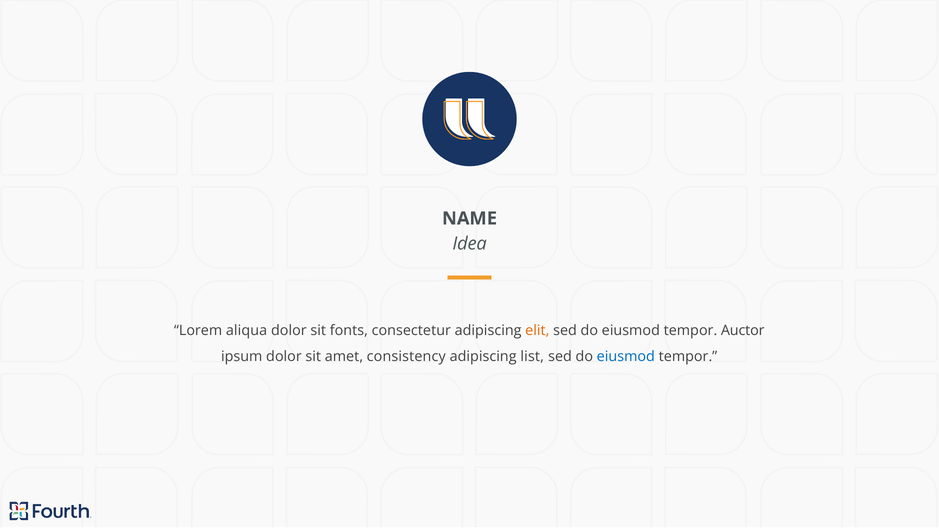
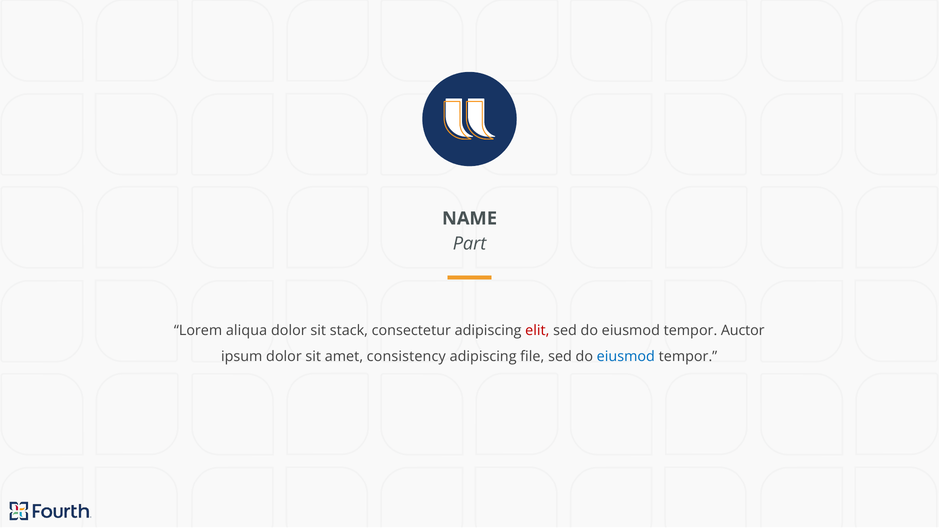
Idea: Idea -> Part (470, 244)
fonts: fonts -> stack (349, 331)
elit colour: orange -> red (537, 331)
list: list -> file (532, 357)
